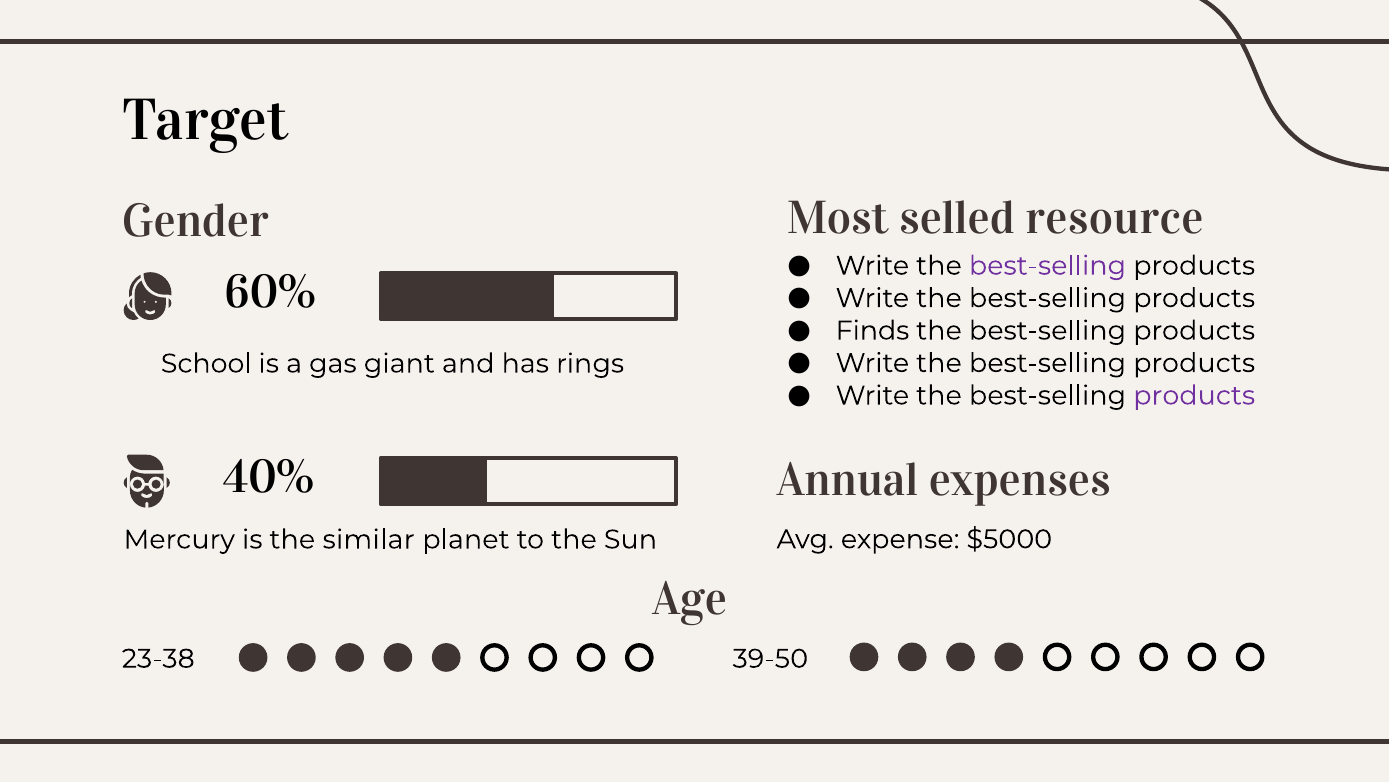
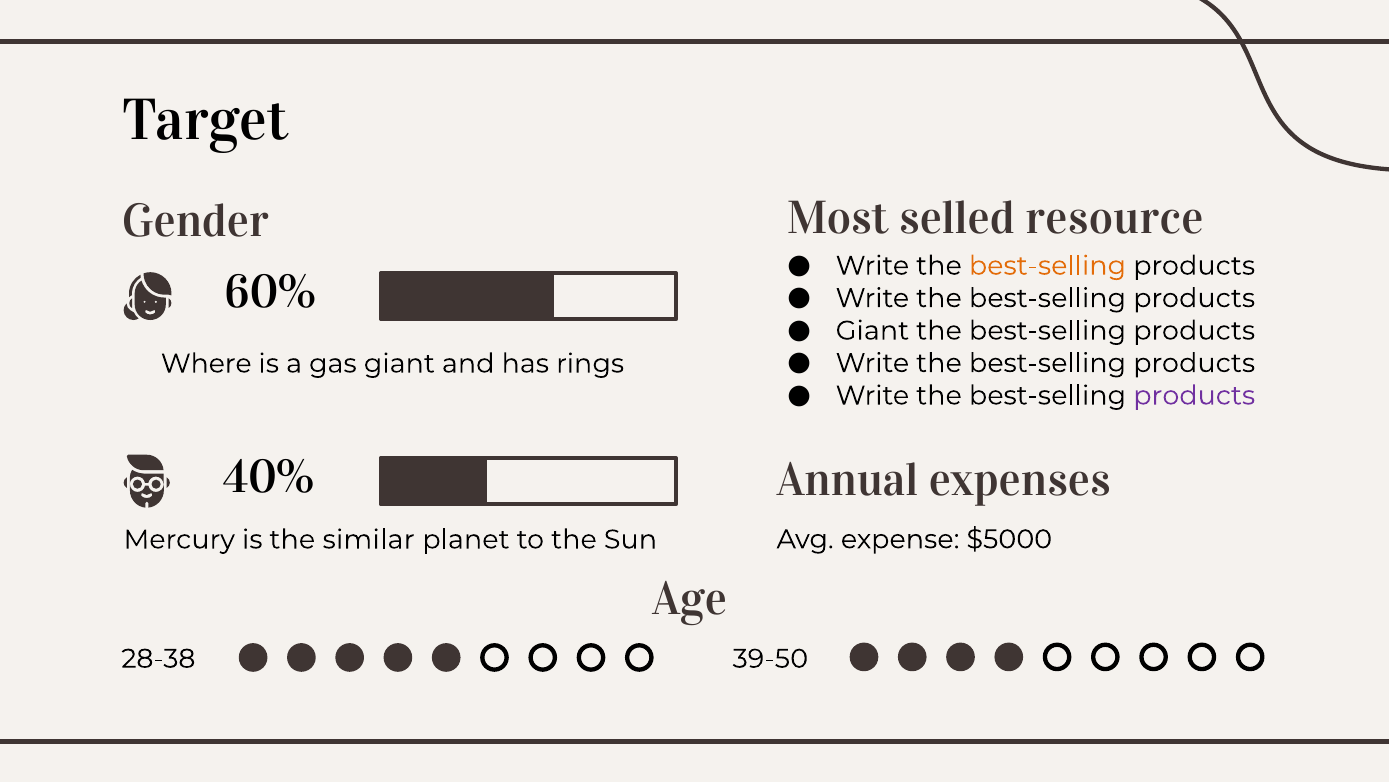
best-selling colour: purple -> orange (1047, 266)
Finds: Finds -> Giant (872, 330)
School: School -> Where (206, 363)
23-38: 23-38 -> 28-38 (158, 658)
